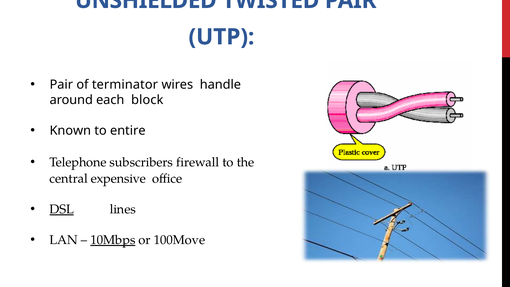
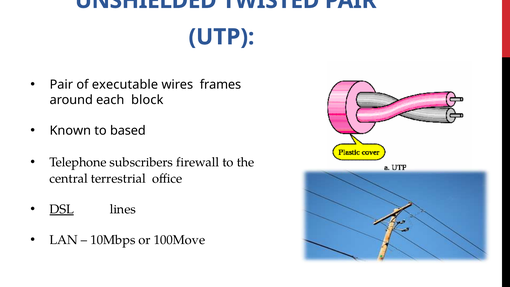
terminator: terminator -> executable (125, 85)
handle: handle -> frames (220, 85)
entire: entire -> based (128, 131)
expensive: expensive -> terrestrial (118, 179)
10Mbps underline: present -> none (113, 240)
